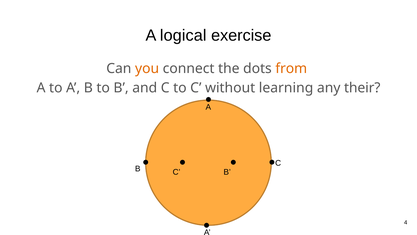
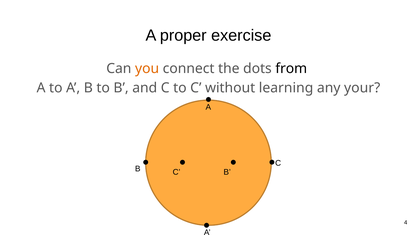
logical: logical -> proper (183, 35)
from colour: orange -> black (291, 69)
their: their -> your (362, 88)
